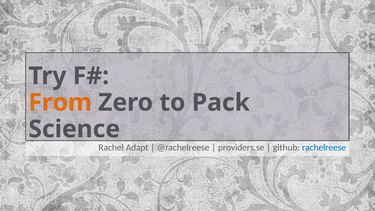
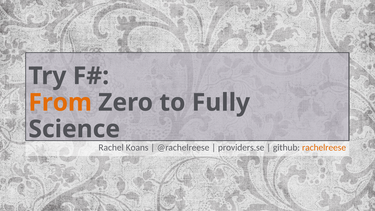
Pack: Pack -> Fully (221, 103)
Adapt: Adapt -> Koans (137, 148)
rachelreese colour: blue -> orange (324, 148)
